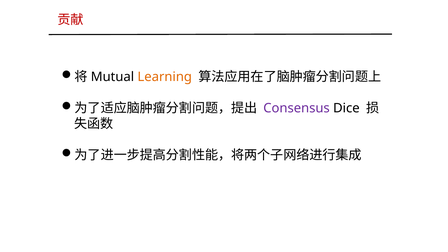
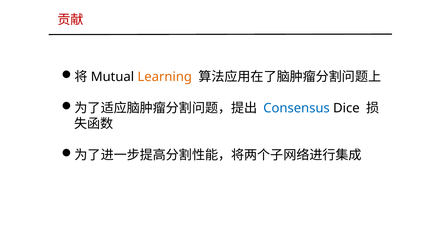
Consensus colour: purple -> blue (297, 108)
